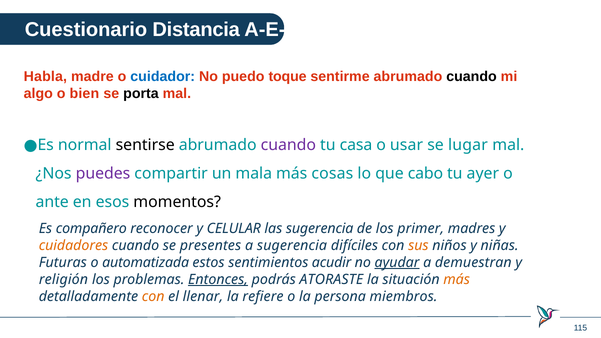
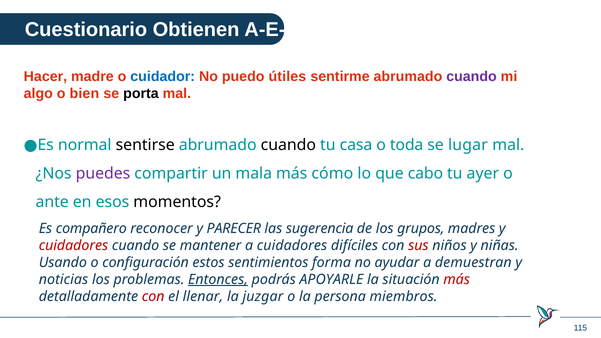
Distancia: Distancia -> Obtienen (196, 29)
Habla: Habla -> Hacer (45, 76)
toque: toque -> útiles (287, 76)
cuando colour: black -> purple (471, 76)
cuando colour: purple -> black (288, 145)
usar: usar -> toda (407, 145)
cosas: cosas -> cómo (332, 174)
CELULAR: CELULAR -> PARECER (234, 228)
primer: primer -> grupos (421, 228)
cuidadores colour: orange -> red (73, 245)
presentes: presentes -> mantener (211, 245)
a sugerencia: sugerencia -> cuidadores (292, 245)
sus colour: orange -> red (418, 245)
Futuras: Futuras -> Usando (63, 262)
automatizada: automatizada -> configuración (146, 262)
acudir: acudir -> forma (332, 262)
ayudar underline: present -> none (397, 262)
religión: religión -> noticias (64, 280)
ATORASTE: ATORASTE -> APOYARLE (331, 280)
más colour: orange -> red (457, 280)
con colour: orange -> red (153, 297)
refiere: refiere -> juzgar (263, 297)
